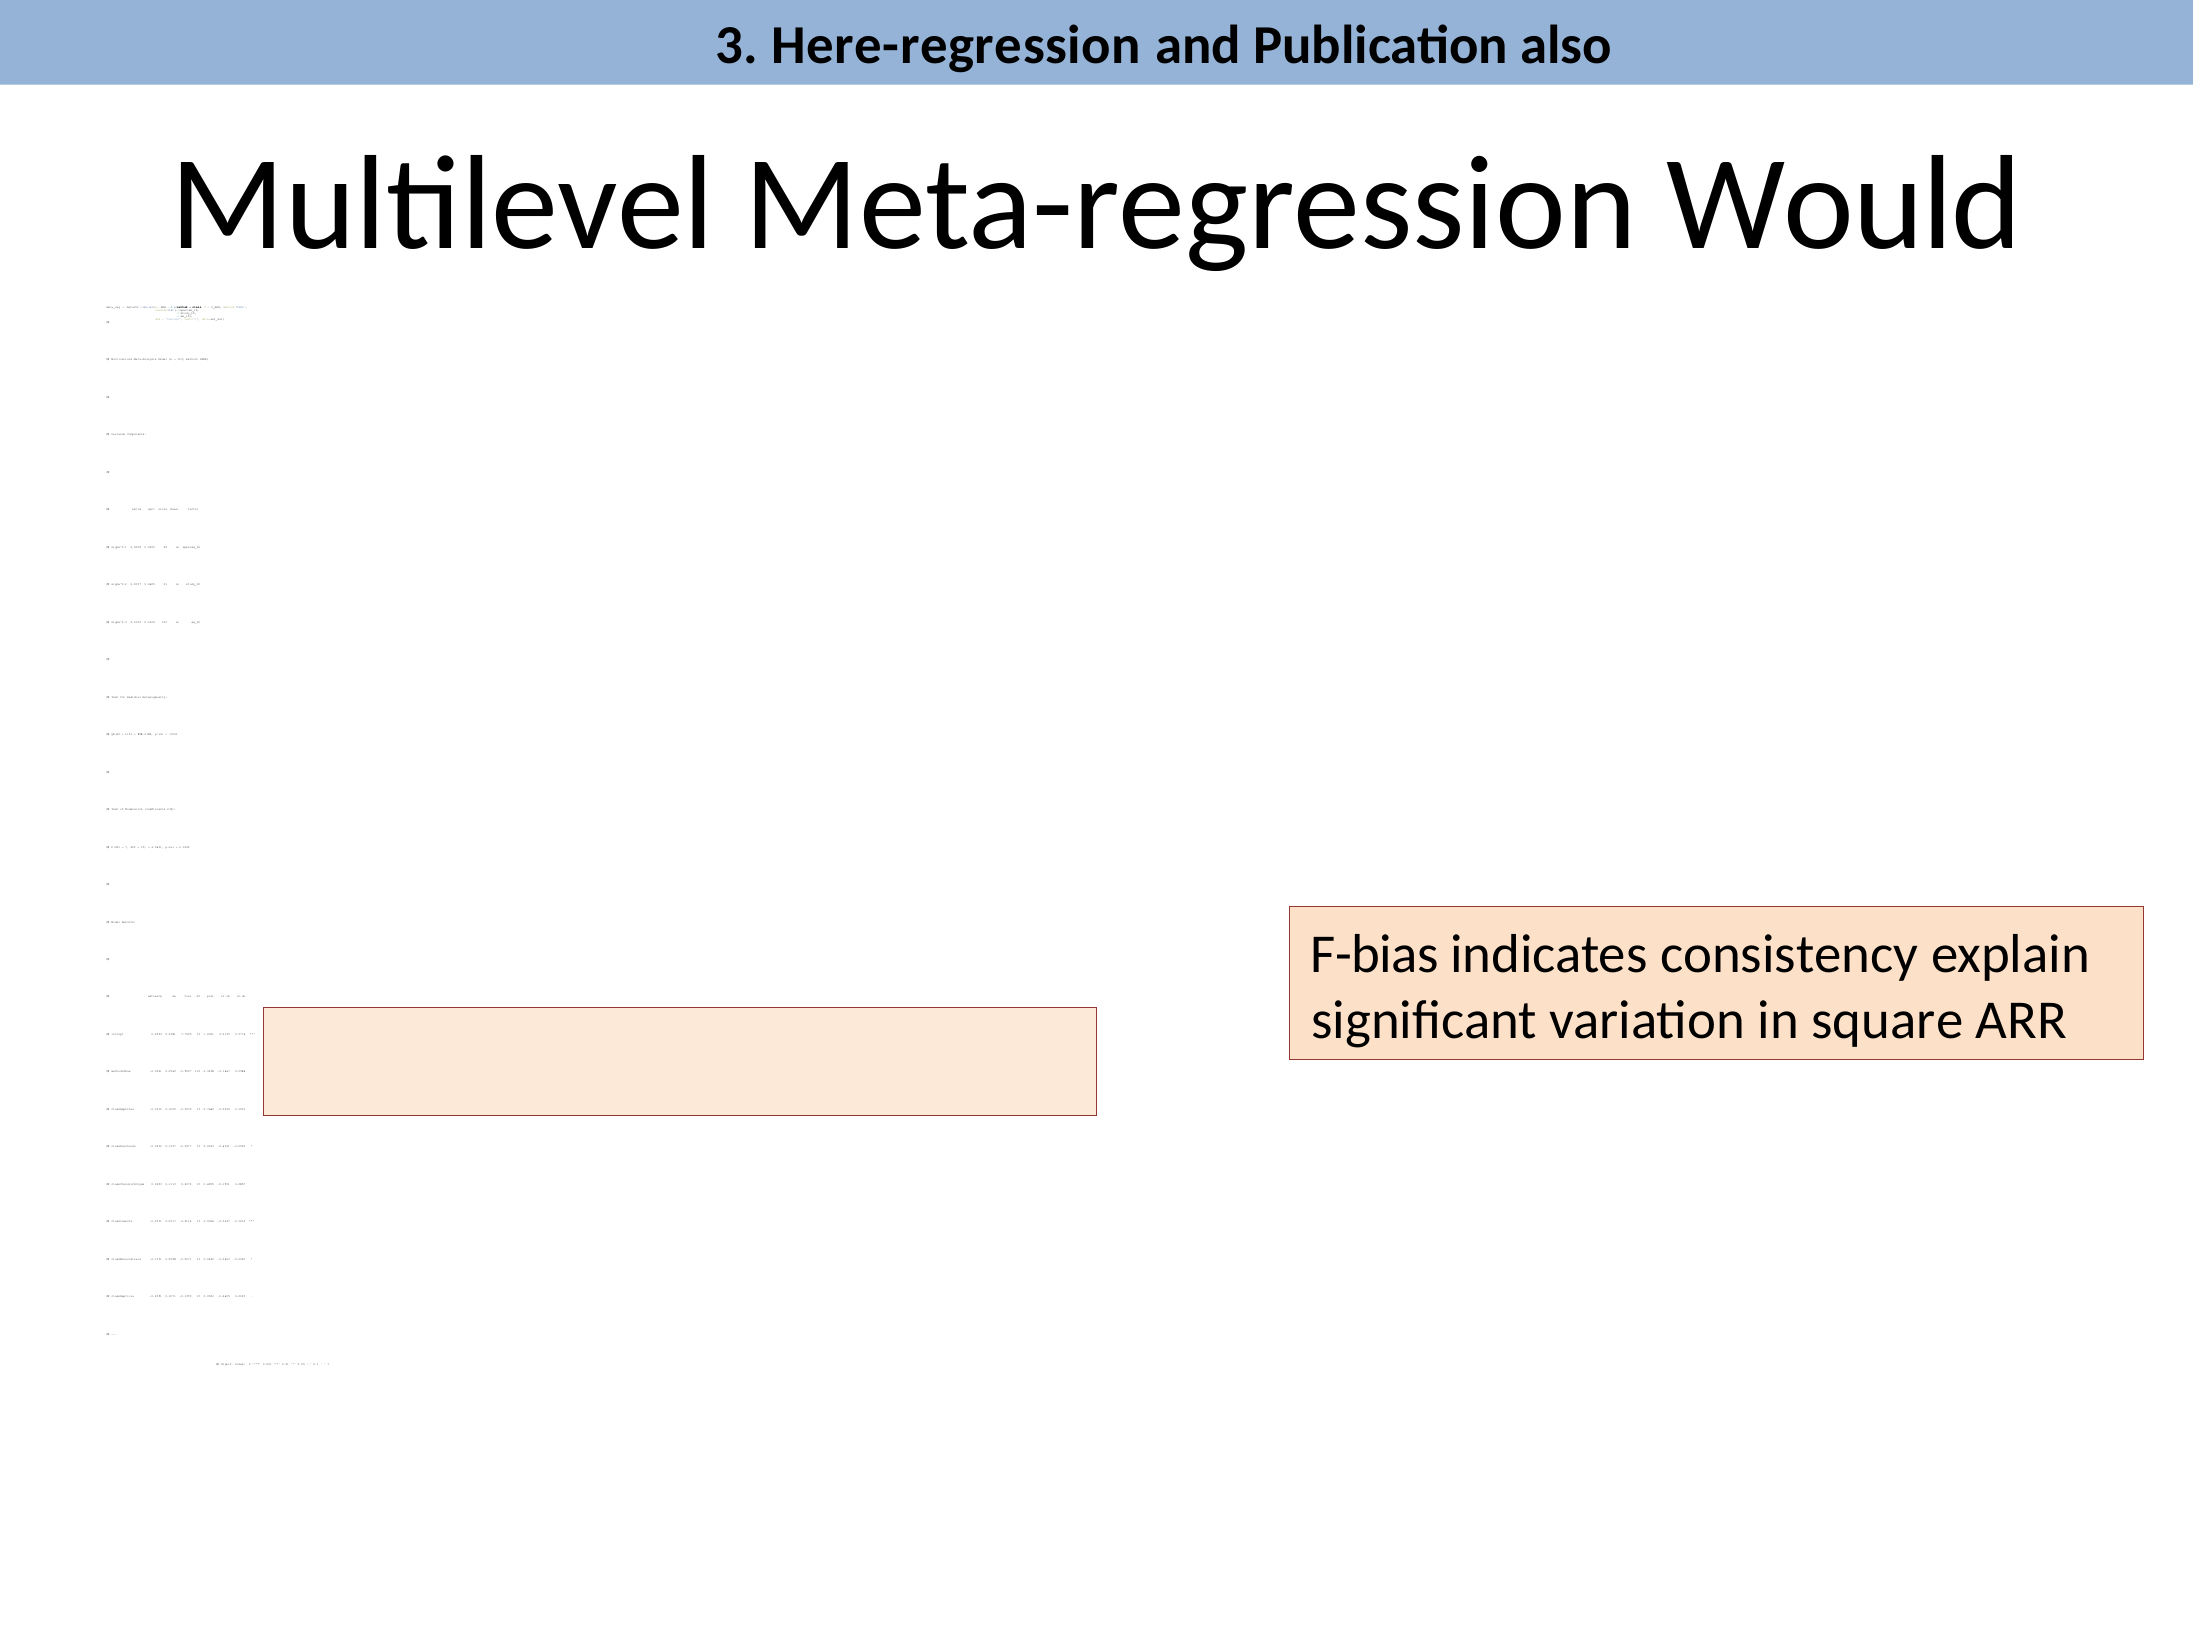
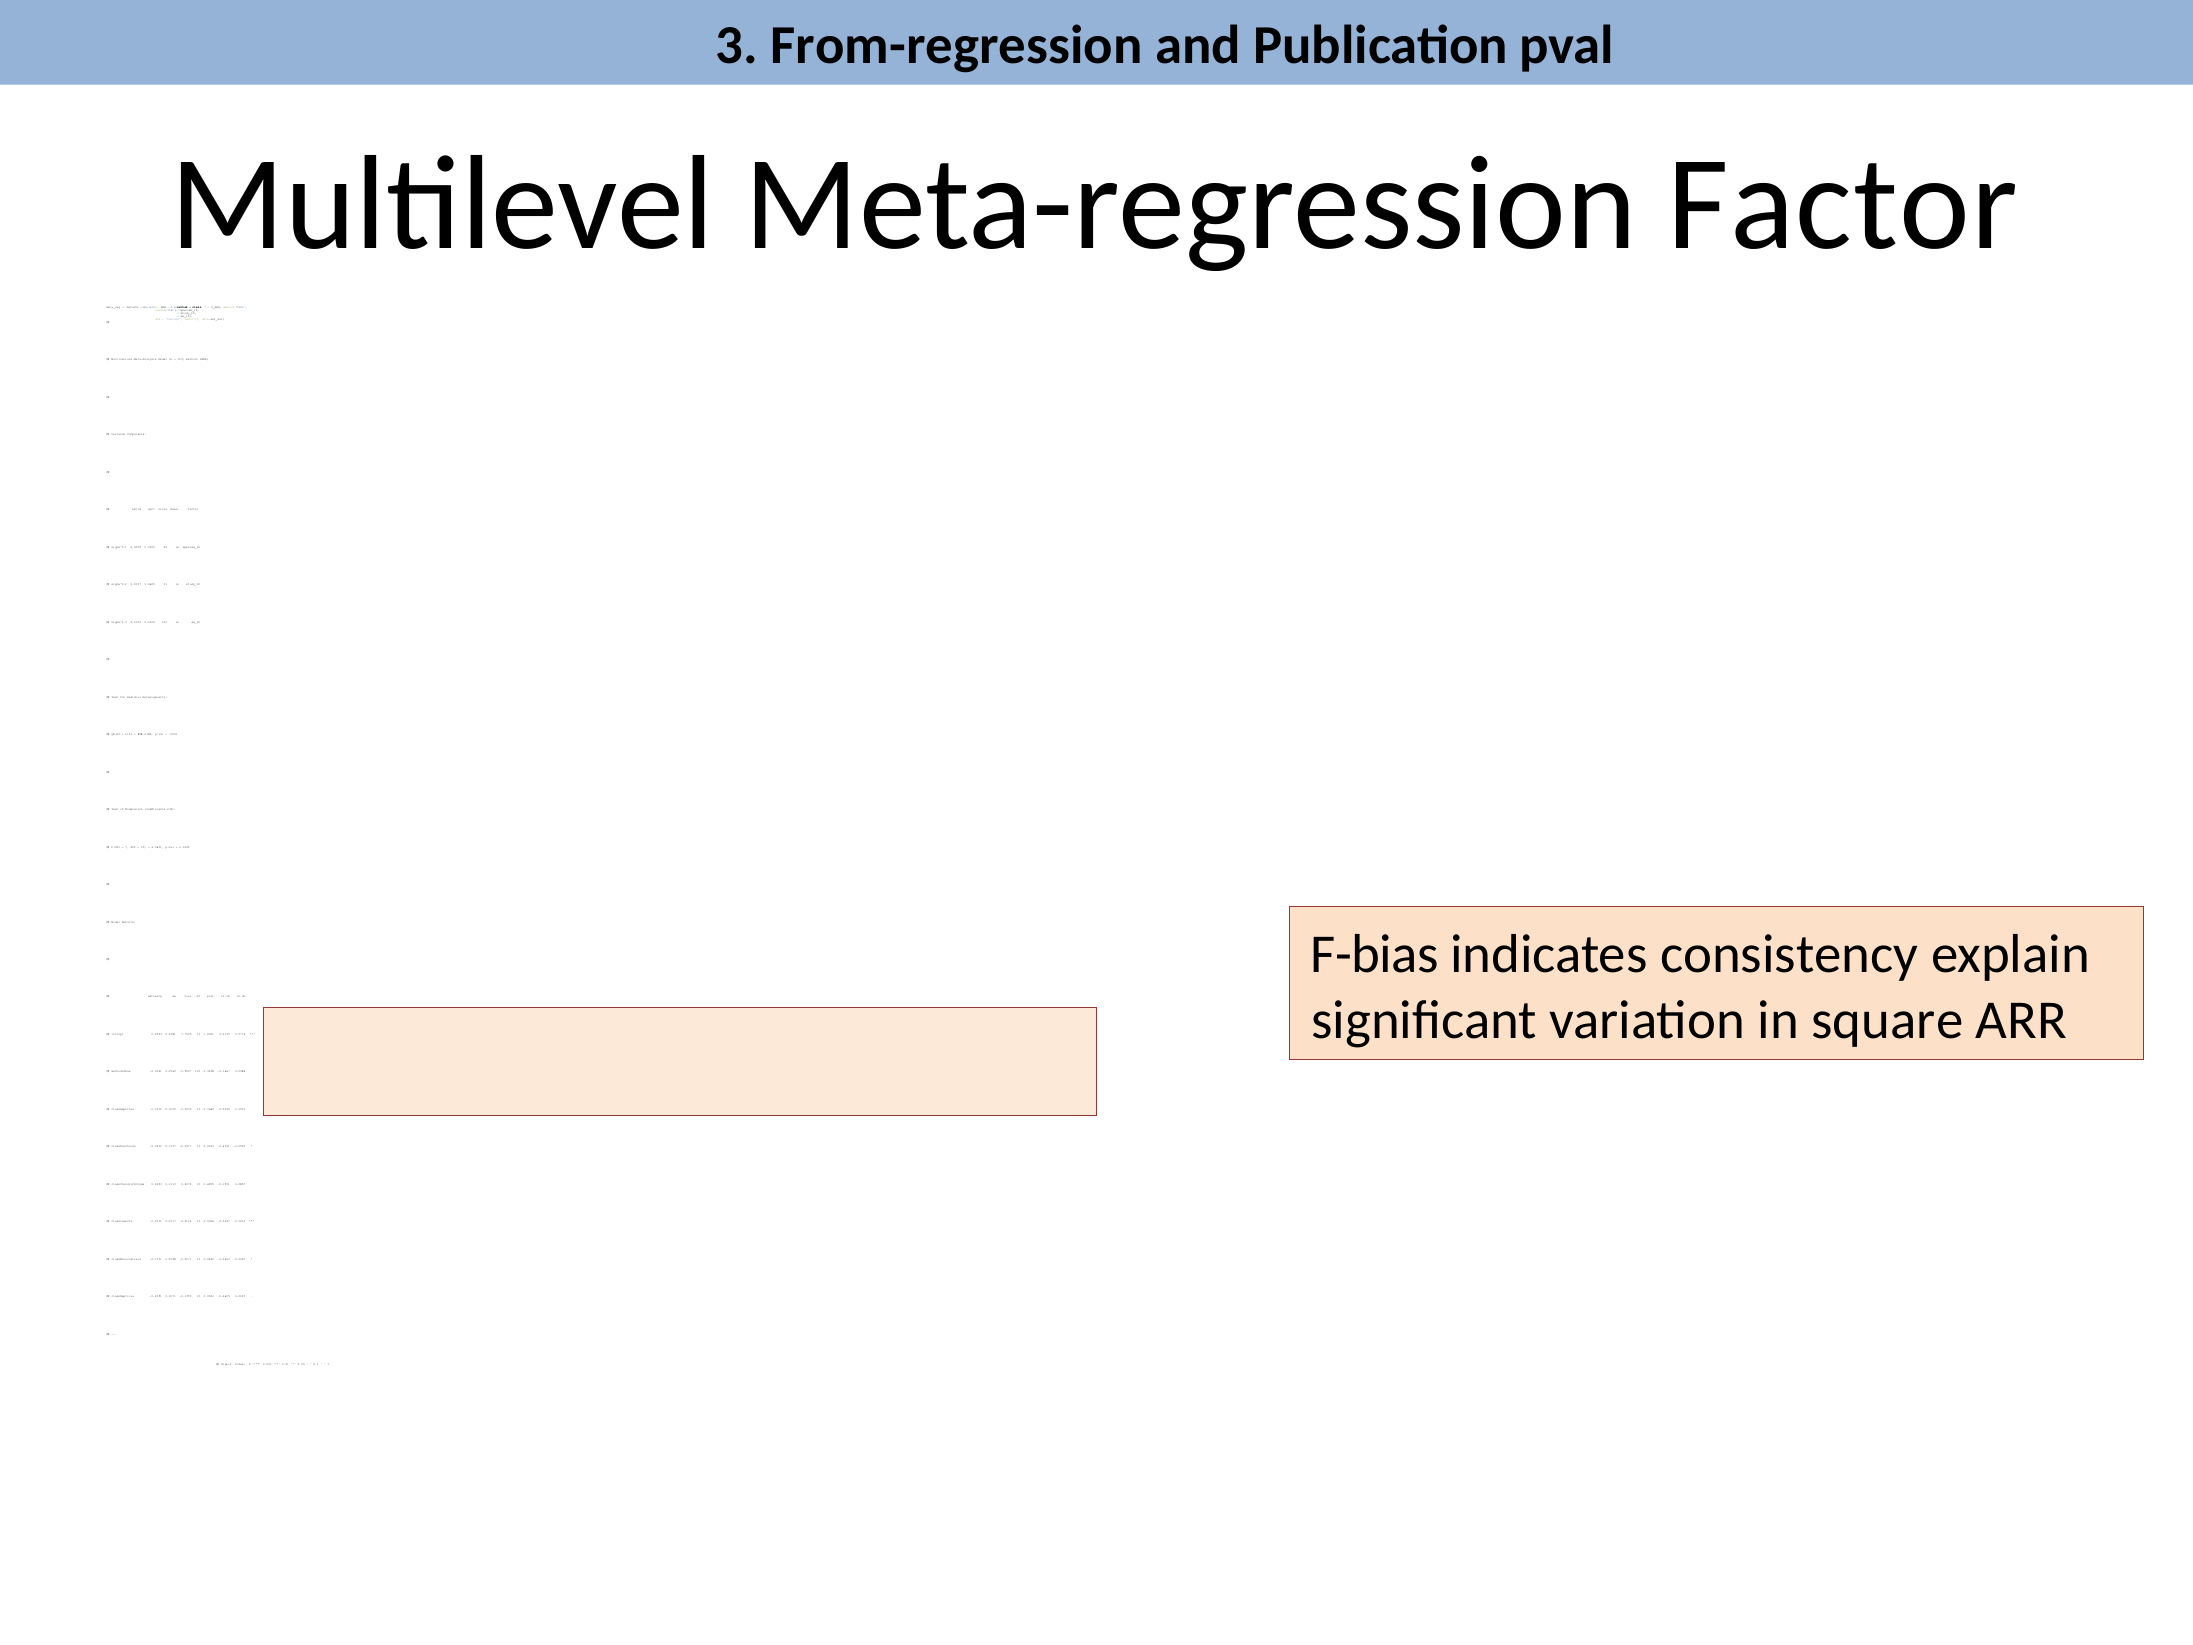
Here-regression: Here-regression -> From-regression (957, 45)
Publication also: also -> pval (1567, 45)
Meta-regression Would: Would -> Factor (1843, 204)
